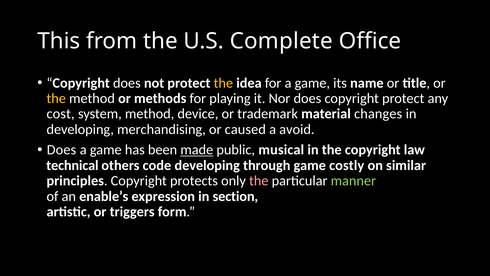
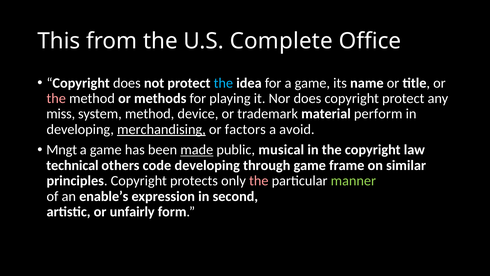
the colour: yellow -> light blue (223, 83)
the colour: yellow -> pink (56, 98)
cost: cost -> miss (61, 114)
changes: changes -> perform (378, 114)
merchandising underline: none -> present (161, 129)
caused: caused -> factors (245, 129)
Does: Does -> Mngt (62, 150)
costly: costly -> frame (347, 165)
section: section -> second (235, 196)
triggers: triggers -> unfairly (132, 211)
